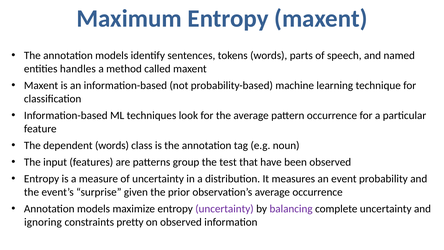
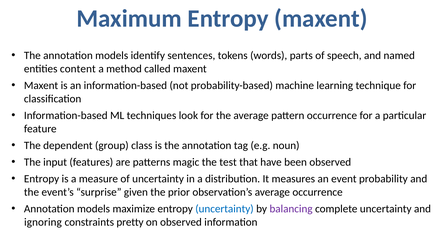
handles: handles -> content (78, 69)
dependent words: words -> group (112, 146)
group: group -> magic (186, 162)
uncertainty colour: purple -> blue (224, 209)
